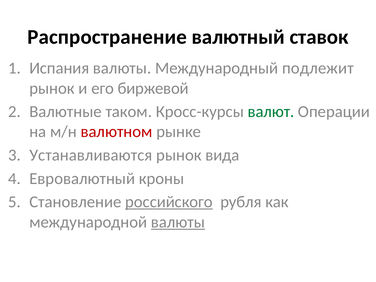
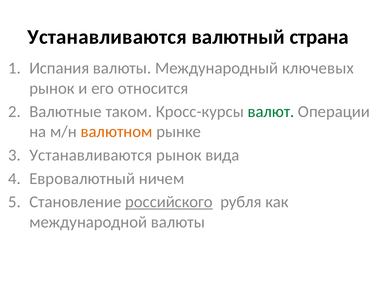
Распространение: Распространение -> Устанавливаются (107, 37)
ставок: ставок -> страна (319, 37)
подлежит: подлежит -> ключевых (318, 68)
биржевой: биржевой -> относится (153, 88)
валютном colour: red -> orange (117, 132)
кроны: кроны -> ничем (162, 179)
валюты underline: present -> none (178, 222)
